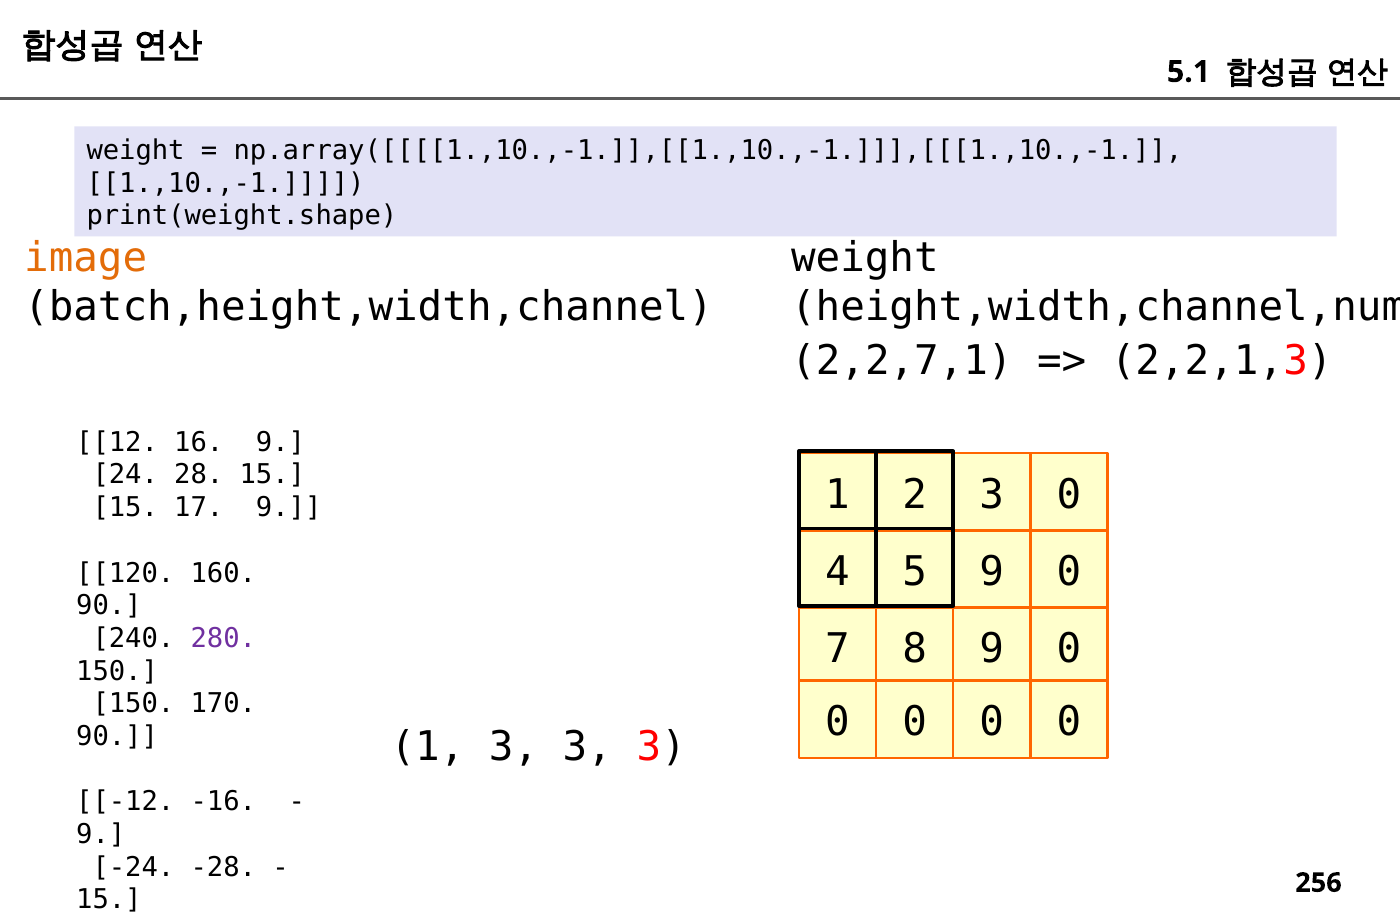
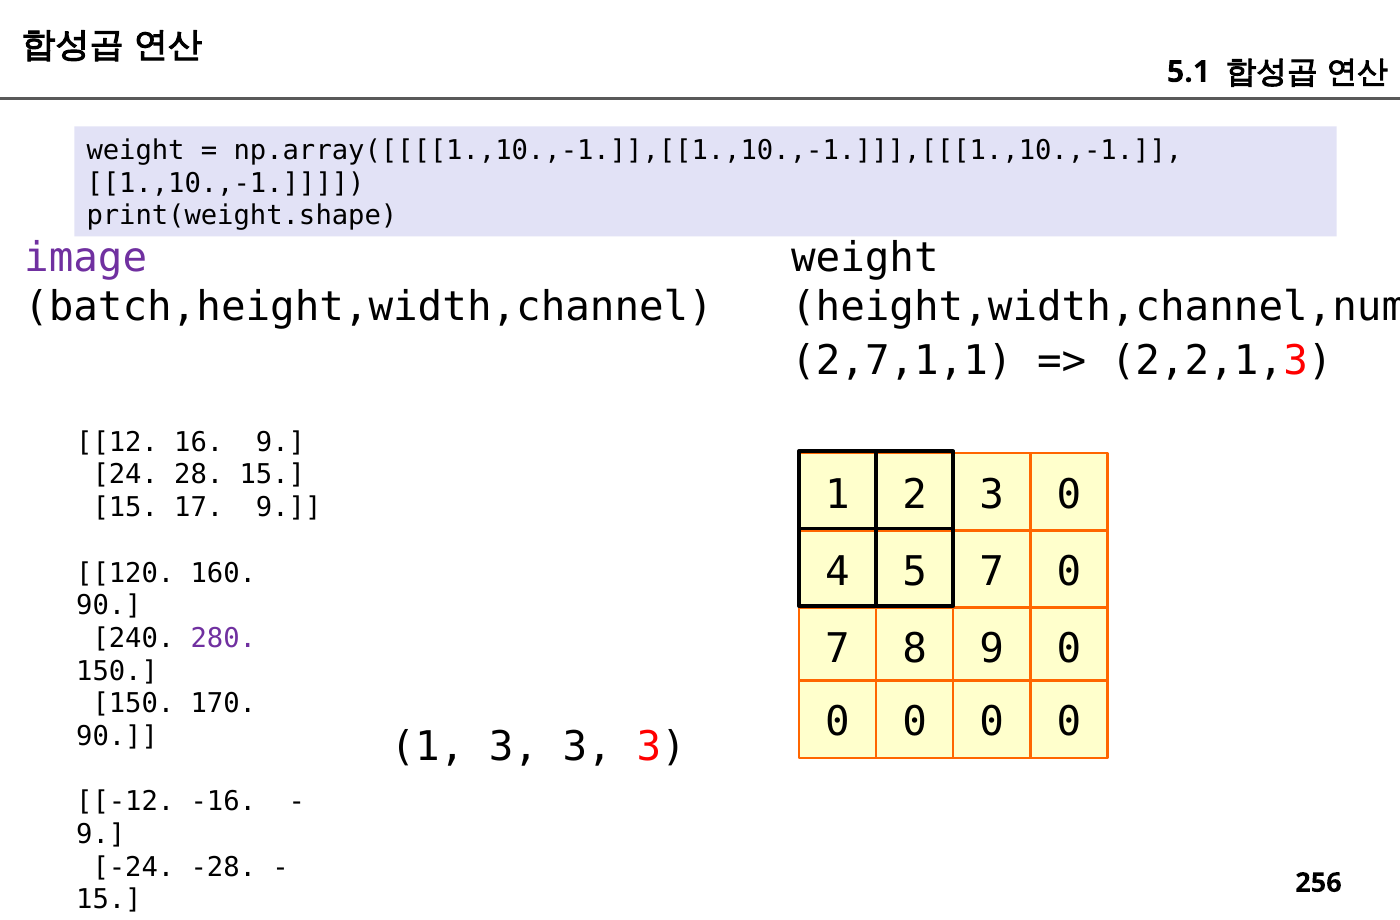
image colour: orange -> purple (86, 258)
2,2,7,1: 2,2,7,1 -> 2,7,1,1 (902, 361)
5 9: 9 -> 7 (992, 572)
